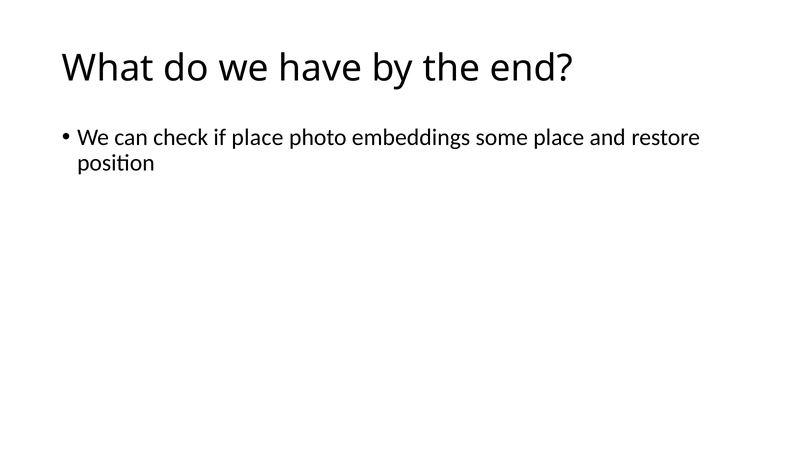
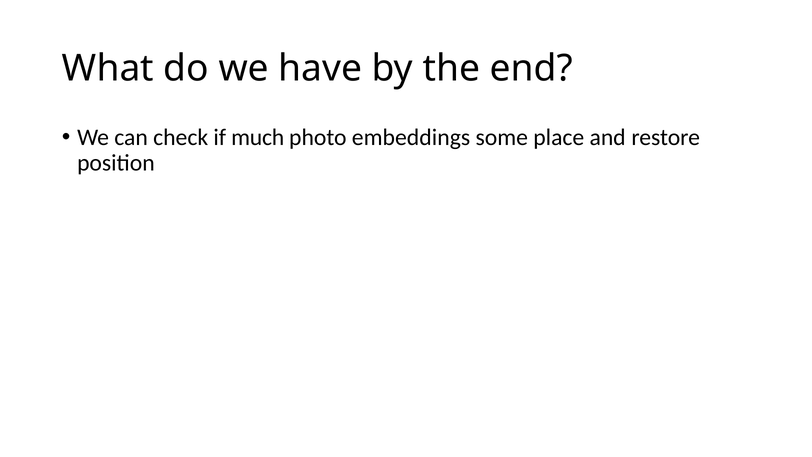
if place: place -> much (258, 137)
